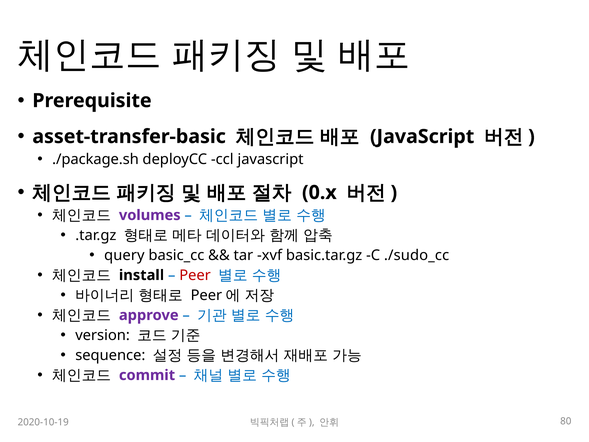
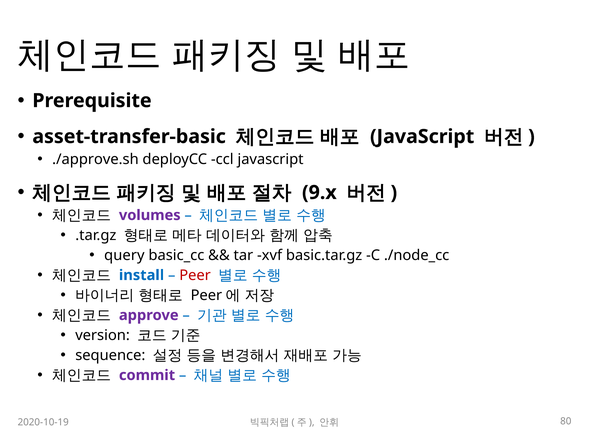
./package.sh: ./package.sh -> ./approve.sh (95, 159)
0.x: 0.x -> 9.x (319, 192)
./sudo_cc: ./sudo_cc -> ./node_cc (417, 255)
install colour: black -> blue (142, 275)
